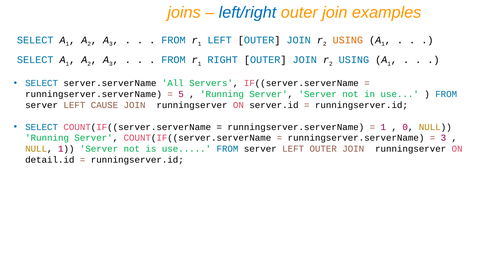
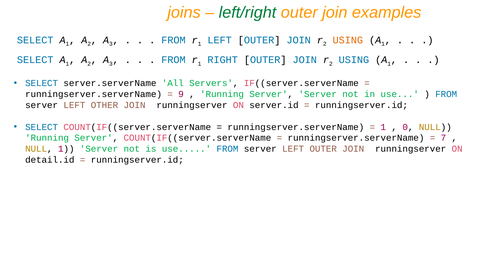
left/right colour: blue -> green (247, 13)
5: 5 -> 9 (181, 94)
CAUSE: CAUSE -> OTHER (104, 105)
3: 3 -> 7 (443, 138)
